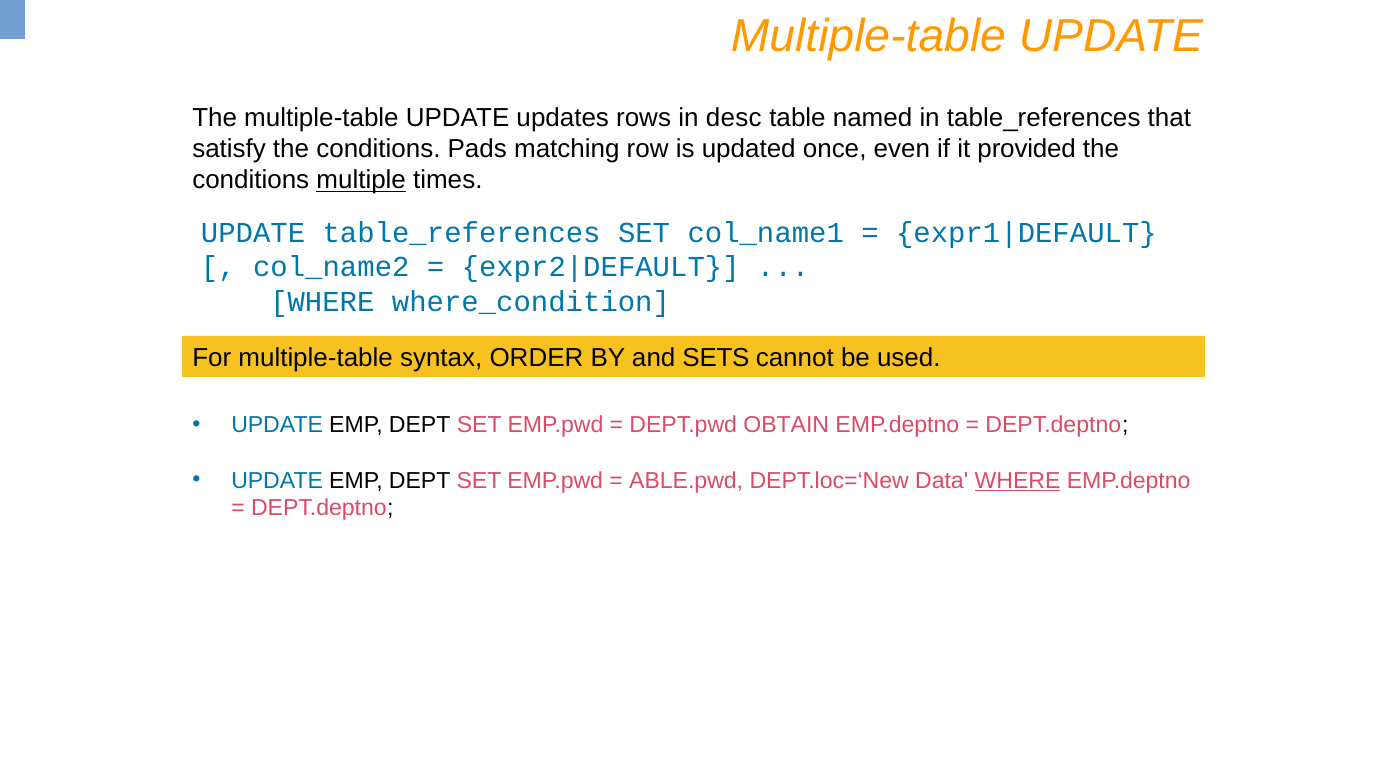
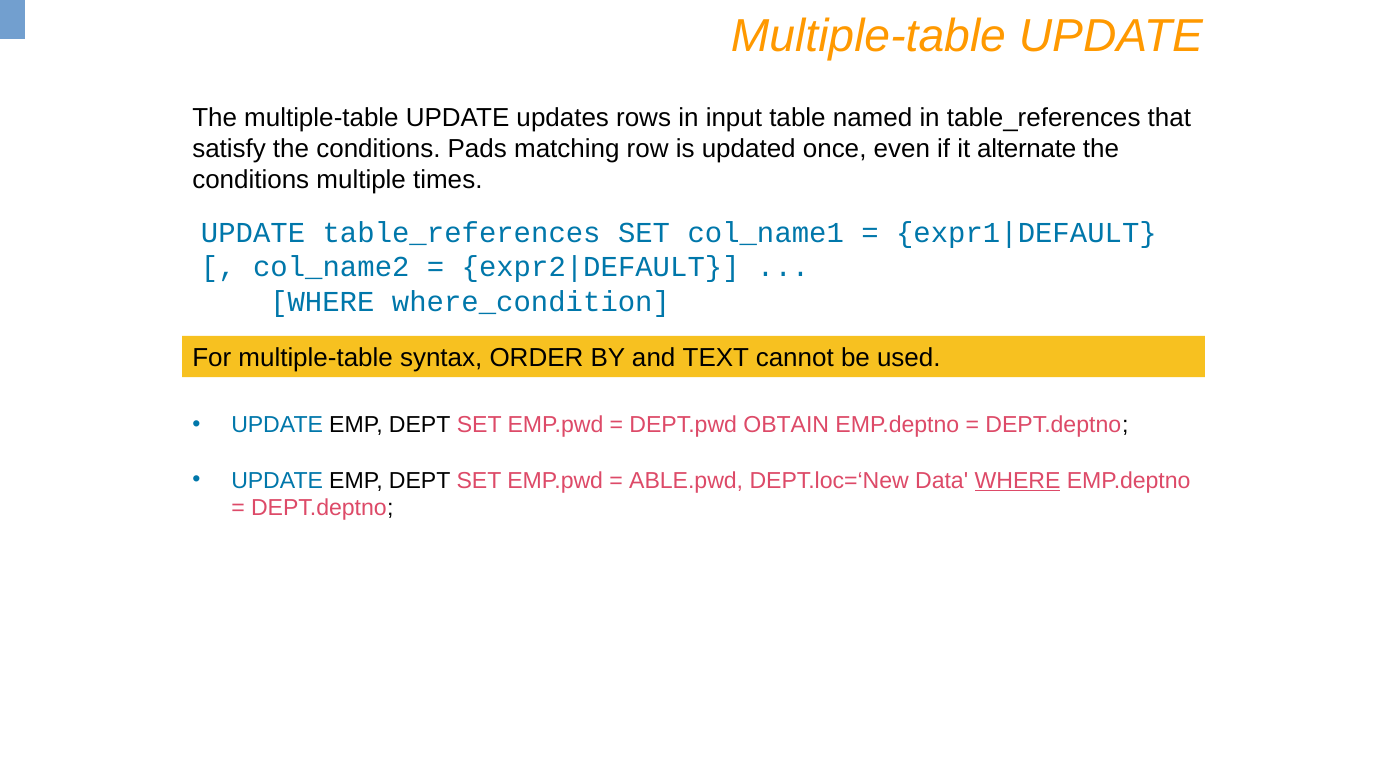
desc: desc -> input (734, 118)
provided: provided -> alternate (1027, 149)
multiple underline: present -> none (361, 180)
SETS: SETS -> TEXT (716, 358)
